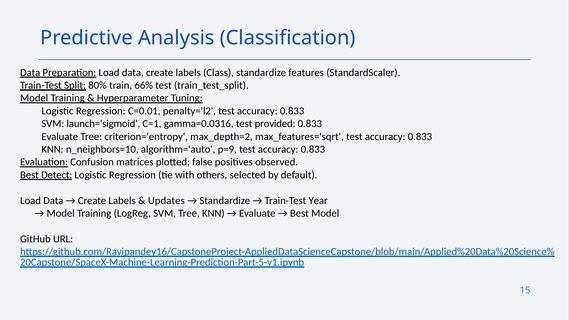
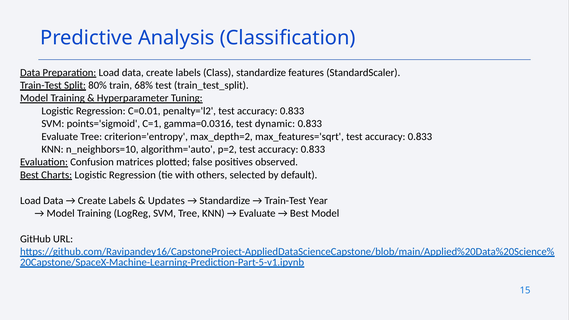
66%: 66% -> 68% (144, 85)
launch='sigmoid: launch='sigmoid -> points='sigmoid (103, 124)
provided: provided -> dynamic (275, 124)
p=9: p=9 -> p=2 (227, 149)
Detect: Detect -> Charts (57, 175)
